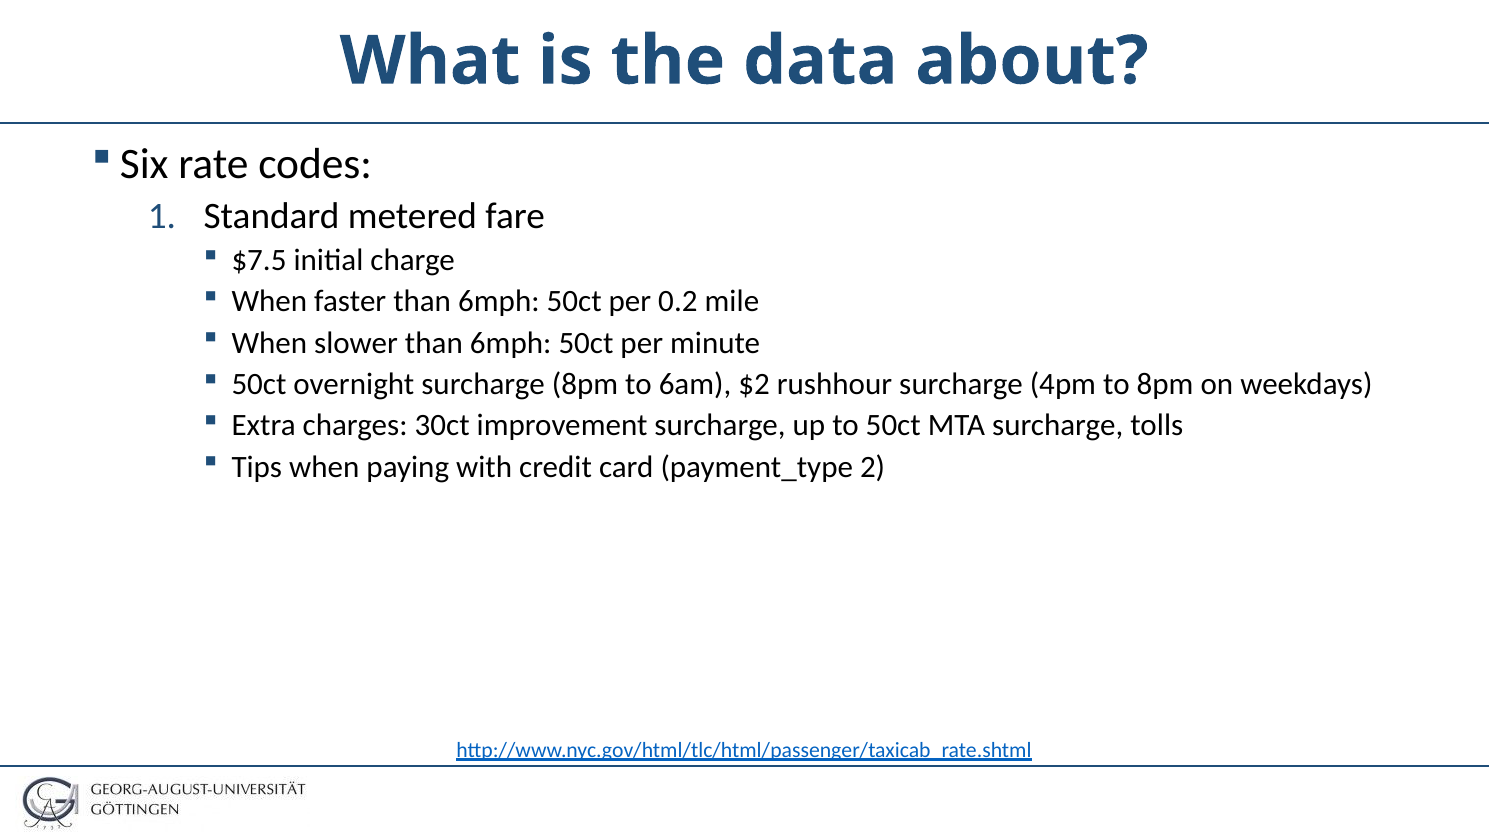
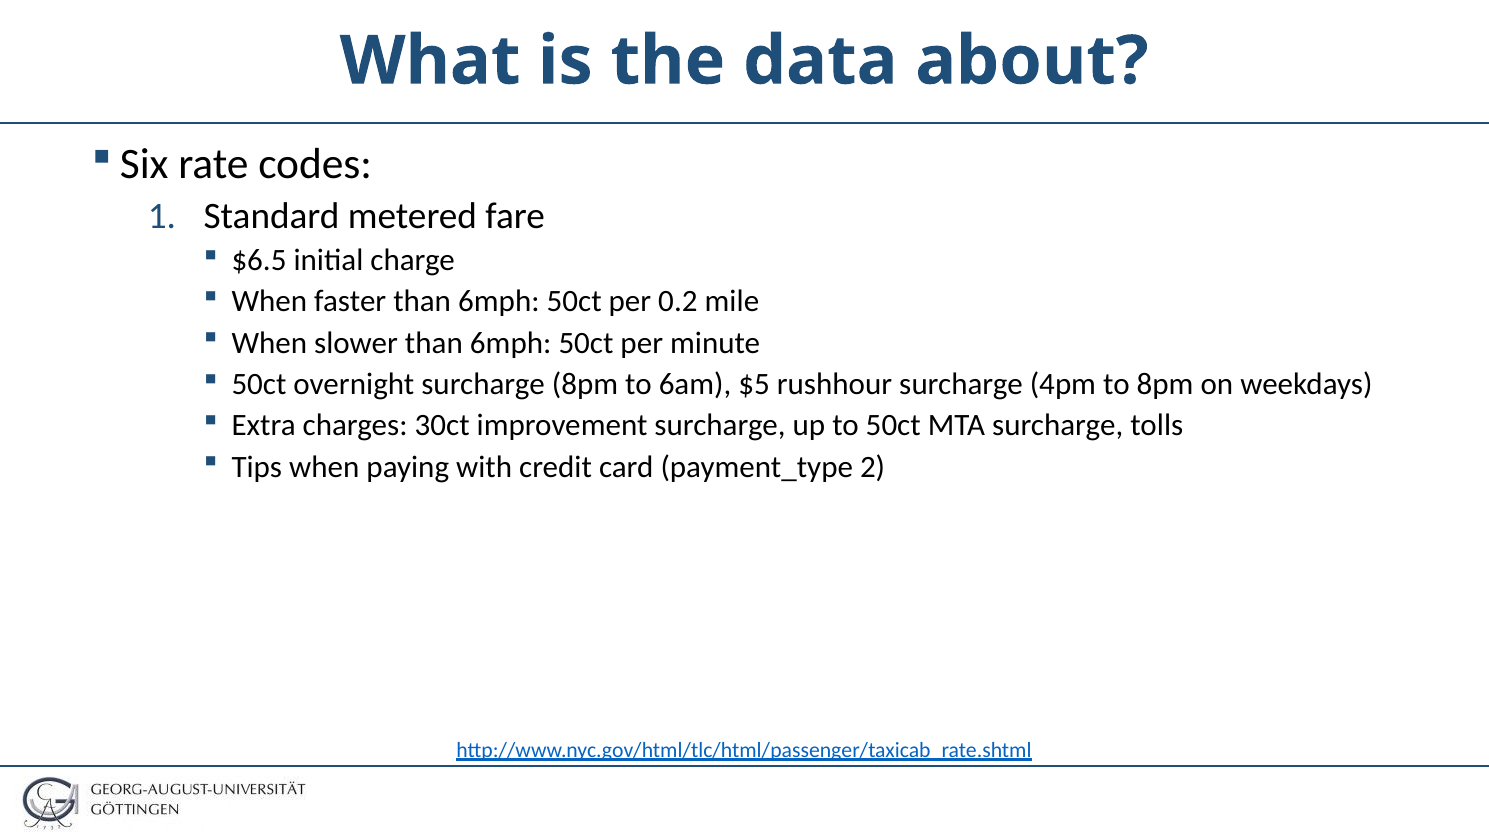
$7.5: $7.5 -> $6.5 (259, 260)
$2: $2 -> $5 (754, 384)
